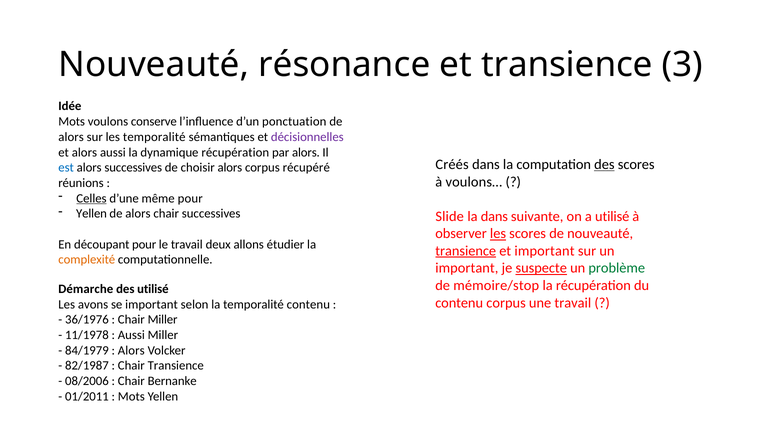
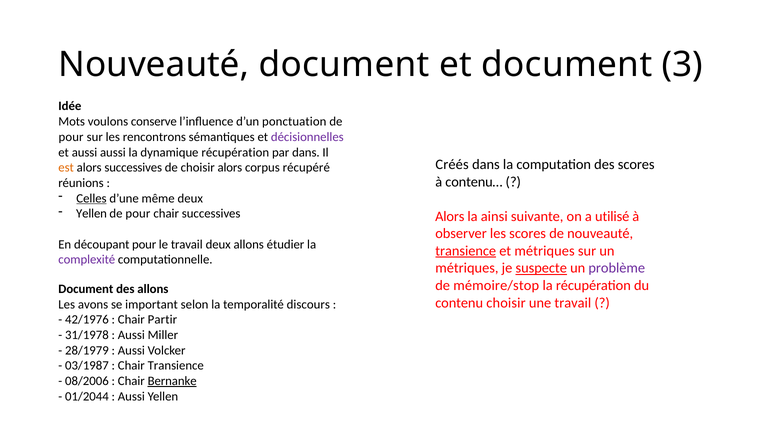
Nouveauté résonance: résonance -> document (344, 64)
et transience: transience -> document (567, 64)
alors: alors -> pour (71, 137)
les temporalité: temporalité -> rencontrons (154, 137)
et alors: alors -> aussi (84, 152)
par alors: alors -> dans (306, 152)
des underline: present -> none (604, 164)
est colour: blue -> orange (66, 167)
voulons…: voulons… -> contenu… (474, 182)
même pour: pour -> deux (190, 198)
alors: alors -> pour (138, 213)
Slide: Slide -> Alors (450, 216)
la dans: dans -> ainsi (494, 216)
les underline: present -> none (498, 233)
et important: important -> métriques (545, 251)
complexité colour: orange -> purple (87, 259)
important: important -> métriques (467, 268)
problème colour: green -> purple (617, 268)
Démarche: Démarche -> Document (86, 289)
des utilisé: utilisé -> allons (153, 289)
contenu corpus: corpus -> choisir (506, 302)
temporalité contenu: contenu -> discours (308, 304)
36/1976: 36/1976 -> 42/1976 (87, 319)
Chair Miller: Miller -> Partir (162, 319)
11/1978: 11/1978 -> 31/1978 (87, 335)
84/1979: 84/1979 -> 28/1979 (87, 350)
Alors: Alors -> Aussi (131, 350)
82/1987: 82/1987 -> 03/1987 (87, 365)
Bernanke underline: none -> present (172, 381)
01/2011: 01/2011 -> 01/2044 (87, 396)
Mots: Mots -> Aussi (131, 396)
